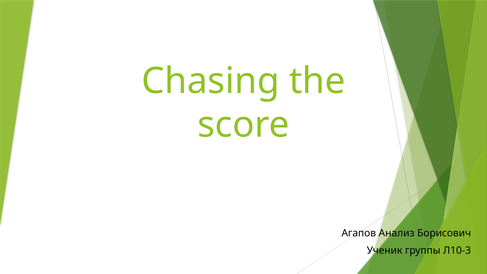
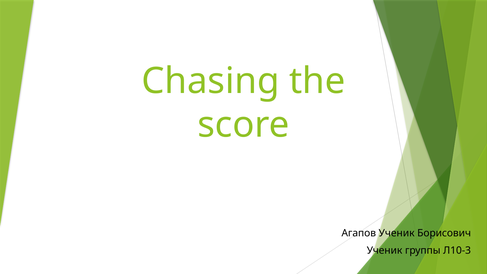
Агапов Анализ: Анализ -> Ученик (397, 233)
